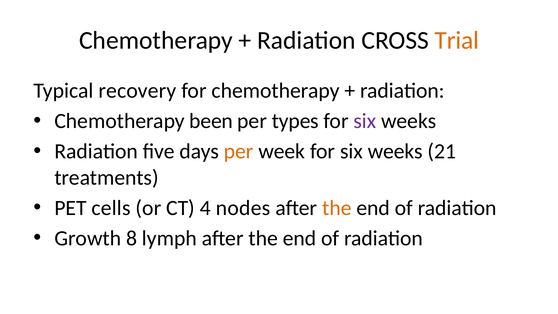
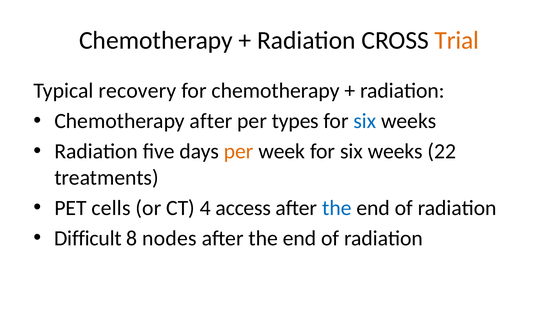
Chemotherapy been: been -> after (211, 121)
six colour: purple -> blue (365, 121)
21: 21 -> 22 (442, 151)
nodes: nodes -> access (243, 208)
the colour: orange -> blue (337, 208)
Growth: Growth -> Difficult (88, 238)
lymph: lymph -> nodes (169, 238)
